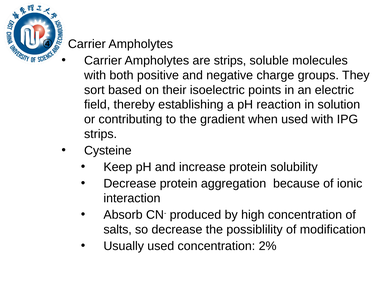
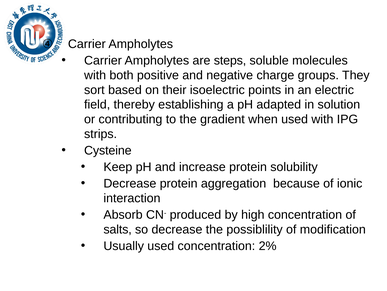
are strips: strips -> steps (230, 60)
reaction: reaction -> adapted (279, 104)
